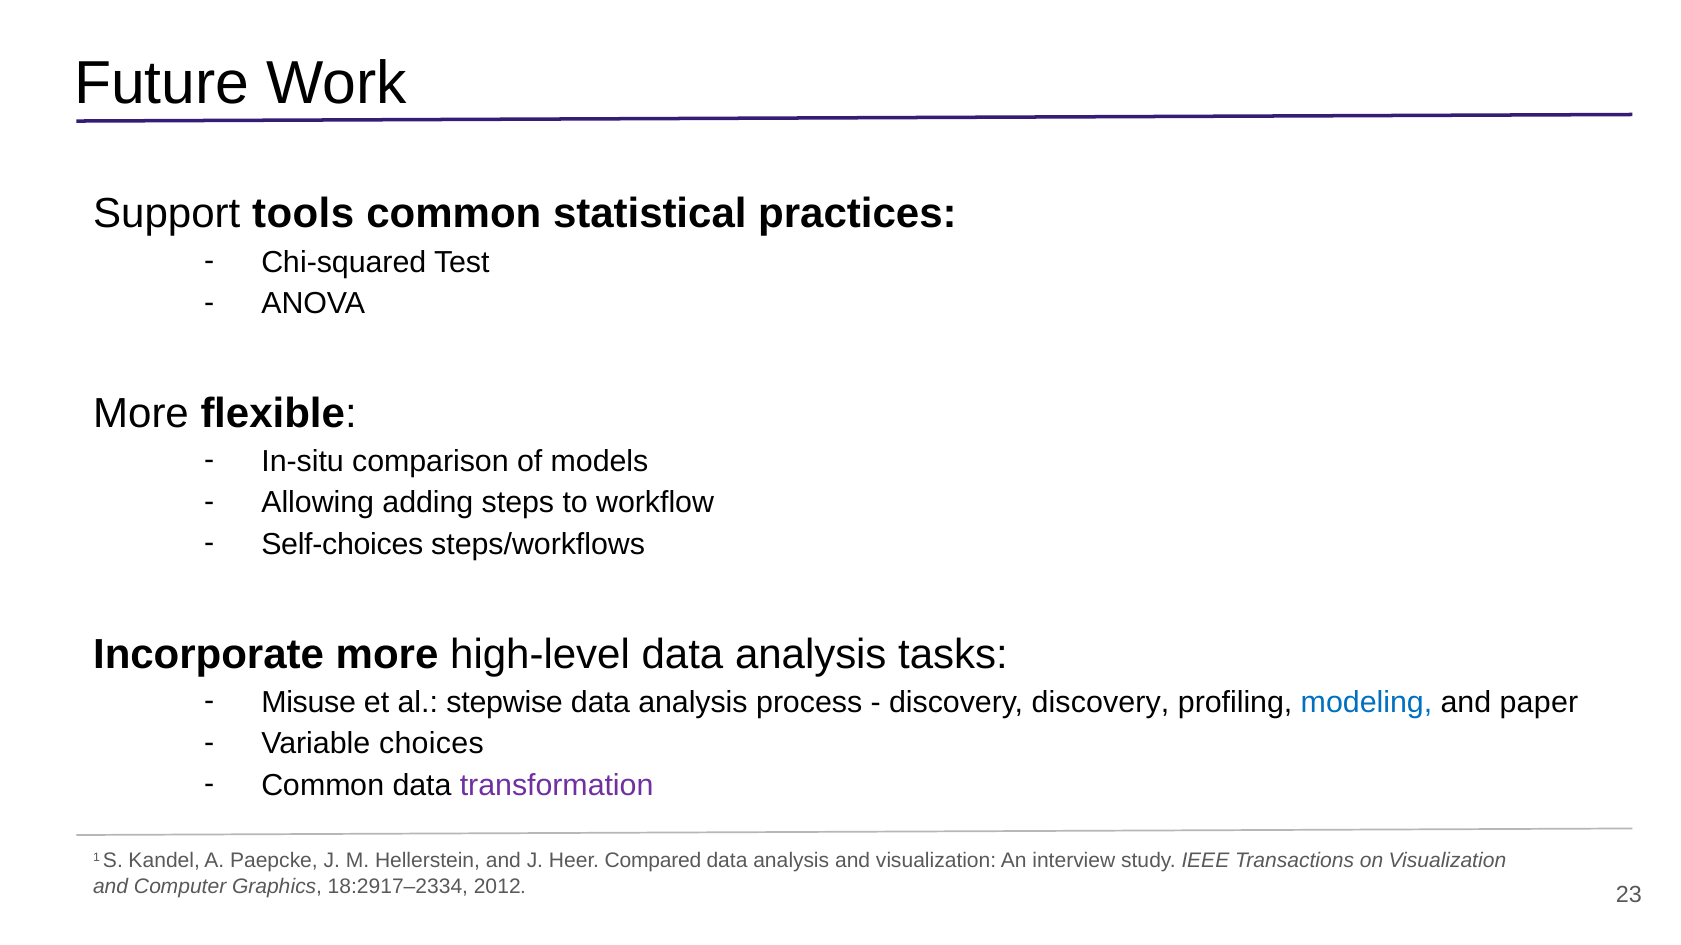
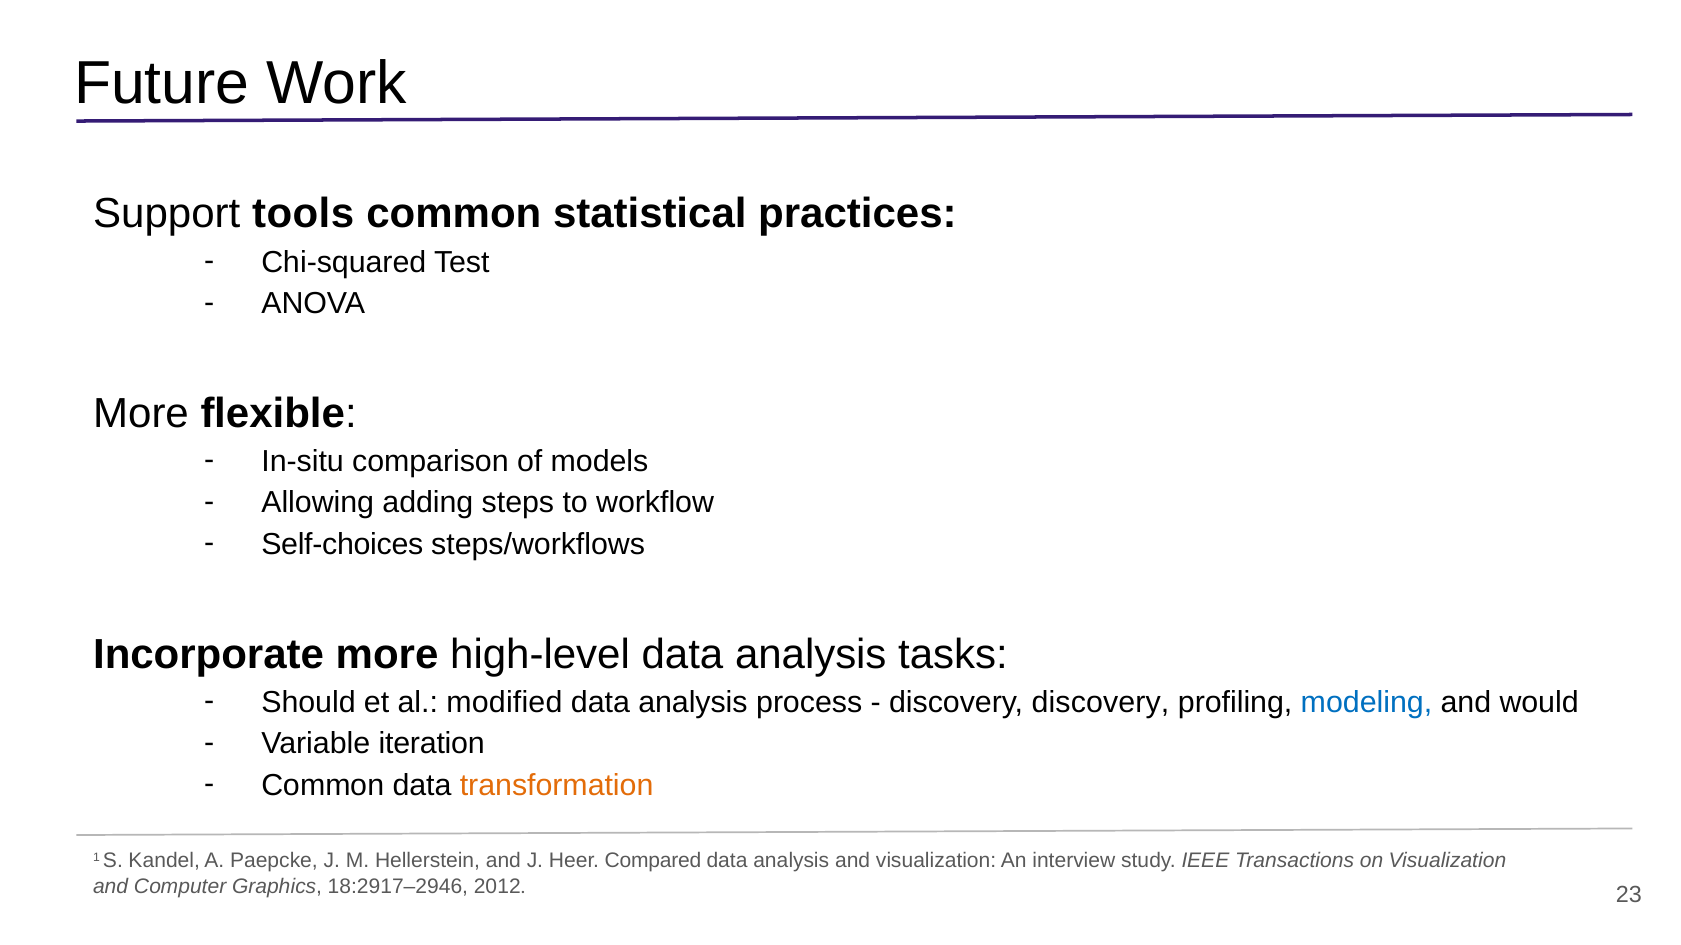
Misuse: Misuse -> Should (309, 703)
stepwise: stepwise -> modified (504, 703)
paper: paper -> would (1539, 703)
choices: choices -> iteration (432, 744)
transformation colour: purple -> orange (557, 786)
18:2917–2334: 18:2917–2334 -> 18:2917–2946 (398, 887)
